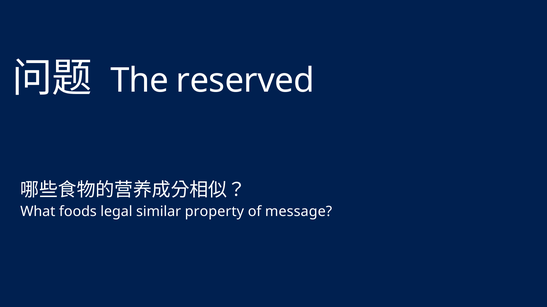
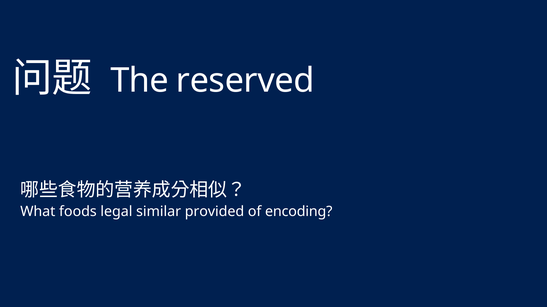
property: property -> provided (214, 212)
message: message -> encoding (299, 212)
